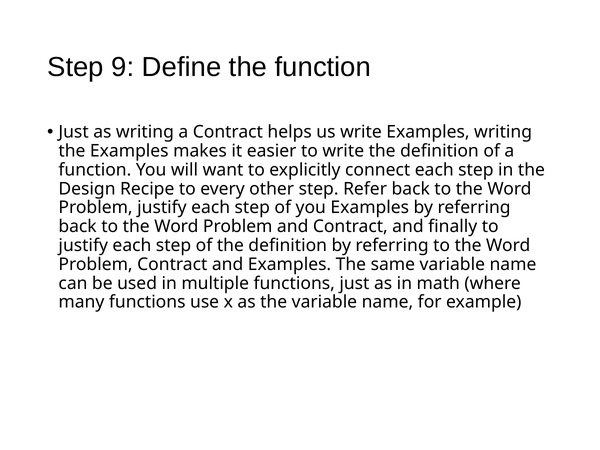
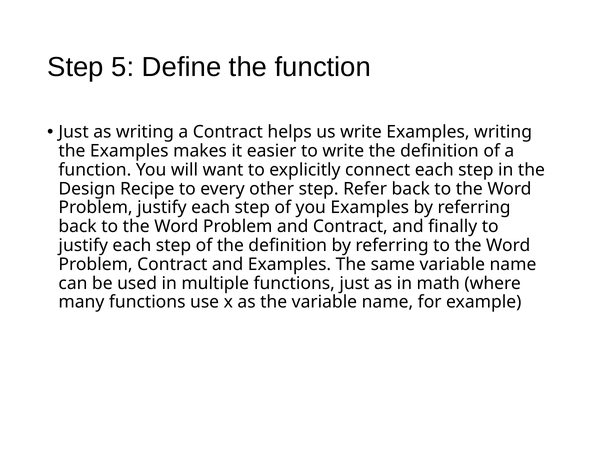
9: 9 -> 5 (123, 67)
